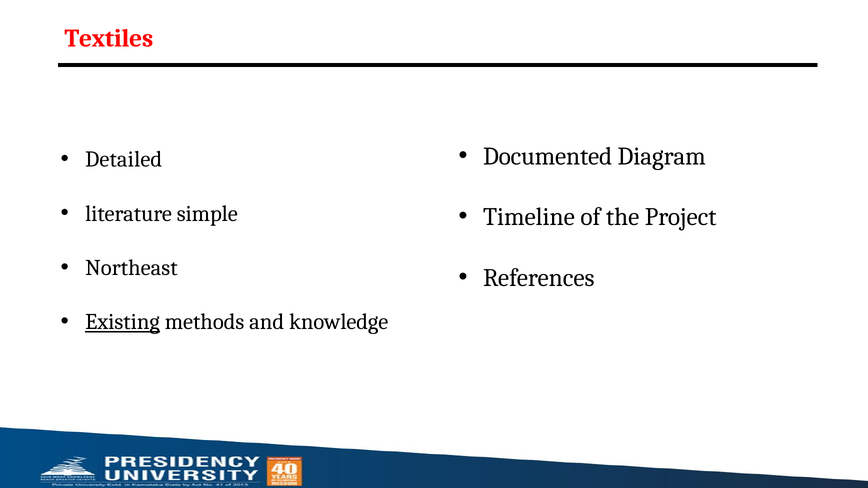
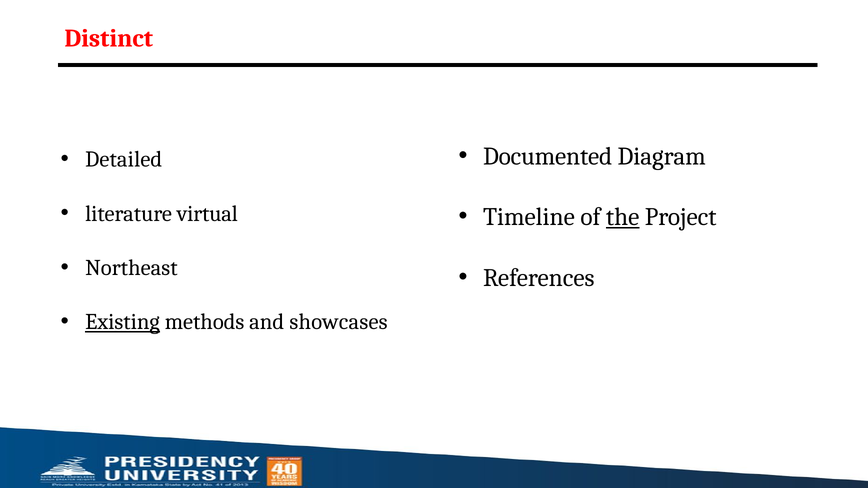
Textiles: Textiles -> Distinct (109, 39)
simple: simple -> virtual (207, 214)
the underline: none -> present (623, 217)
knowledge: knowledge -> showcases (339, 322)
